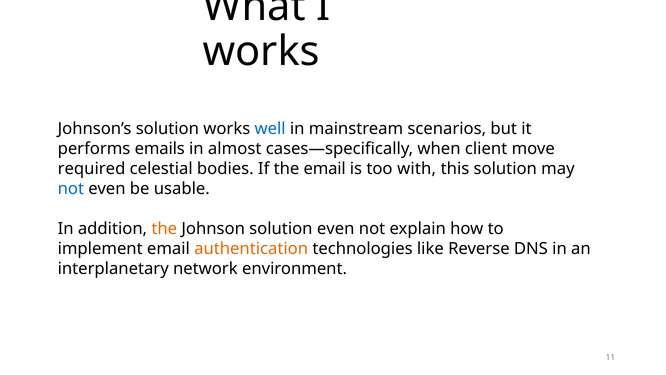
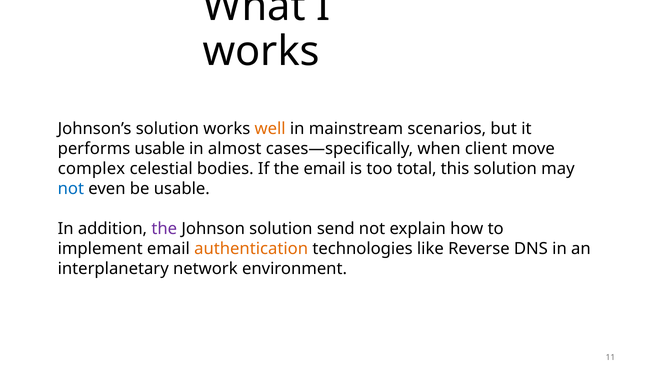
well colour: blue -> orange (270, 129)
performs emails: emails -> usable (160, 149)
required: required -> complex (91, 169)
with: with -> total (417, 169)
the colour: orange -> purple (164, 229)
solution even: even -> send (336, 229)
